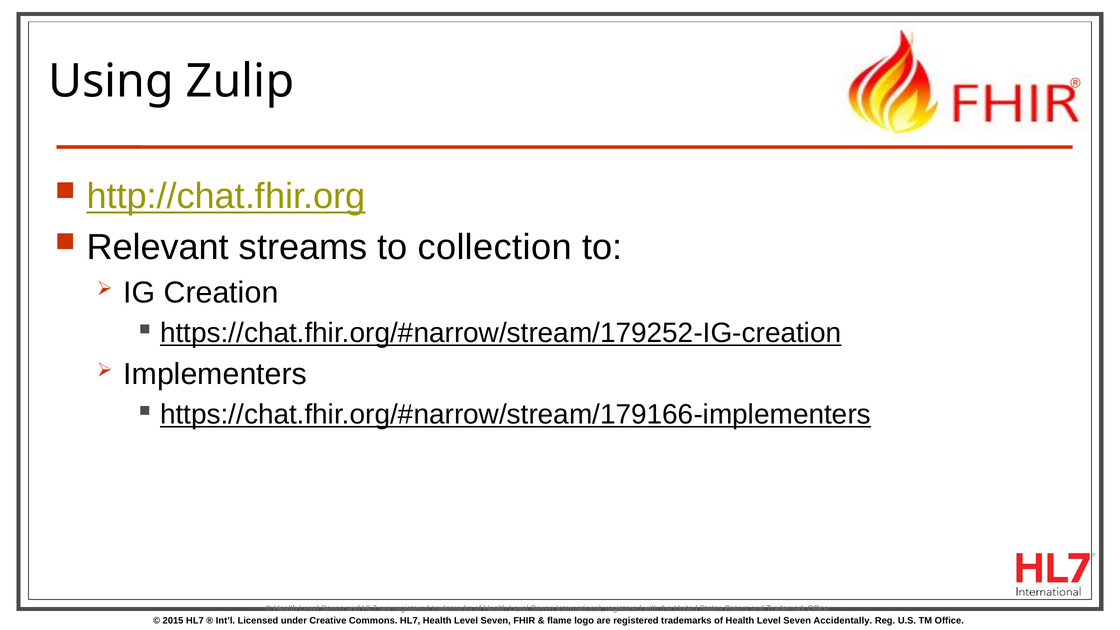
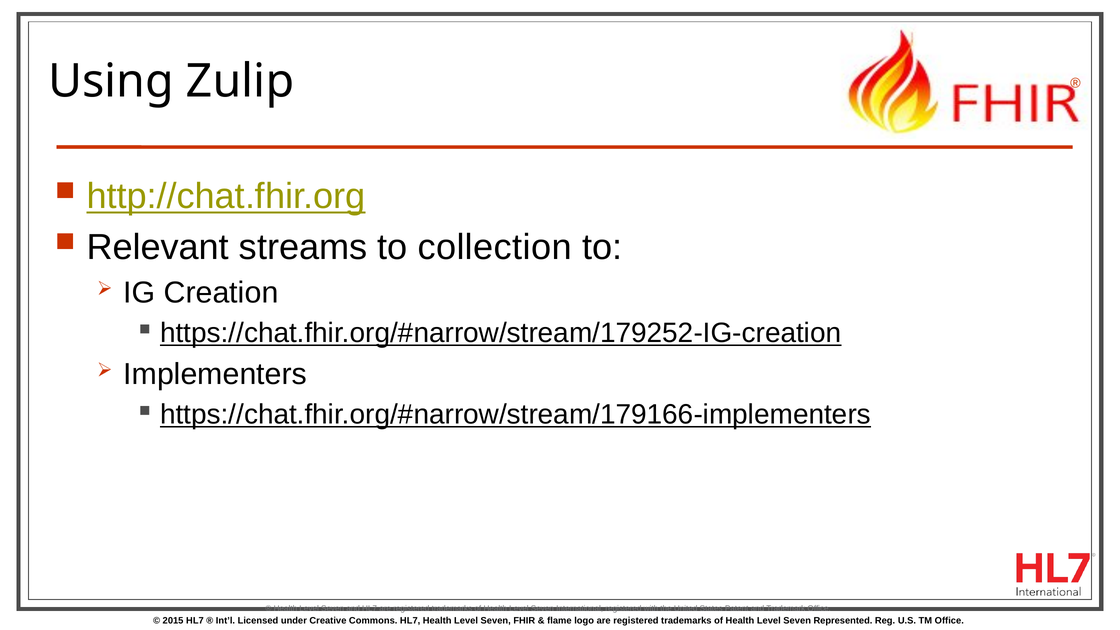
Accidentally: Accidentally -> Represented (843, 621)
